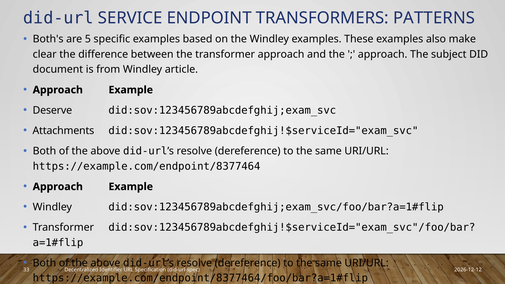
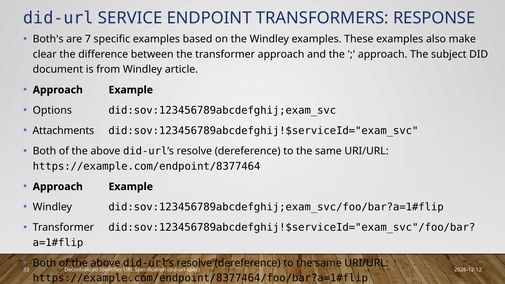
PATTERNS: PATTERNS -> RESPONSE (434, 18)
5: 5 -> 7 (88, 39)
Deserve: Deserve -> Options (52, 110)
